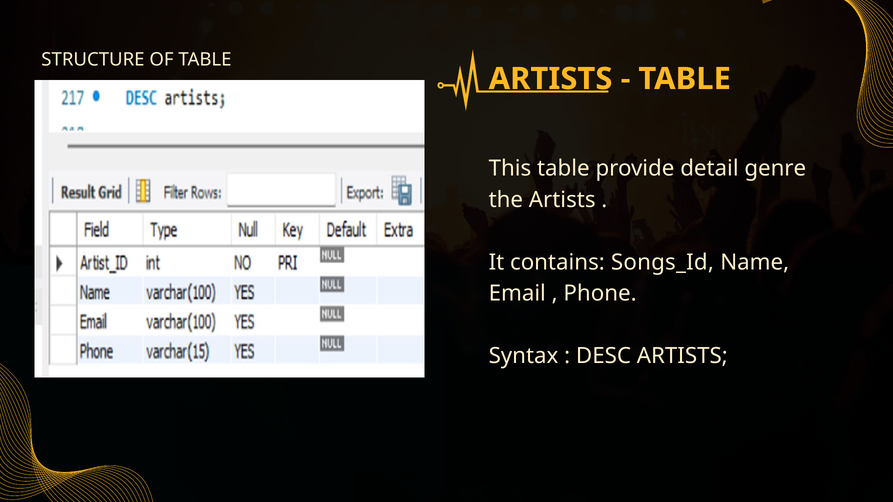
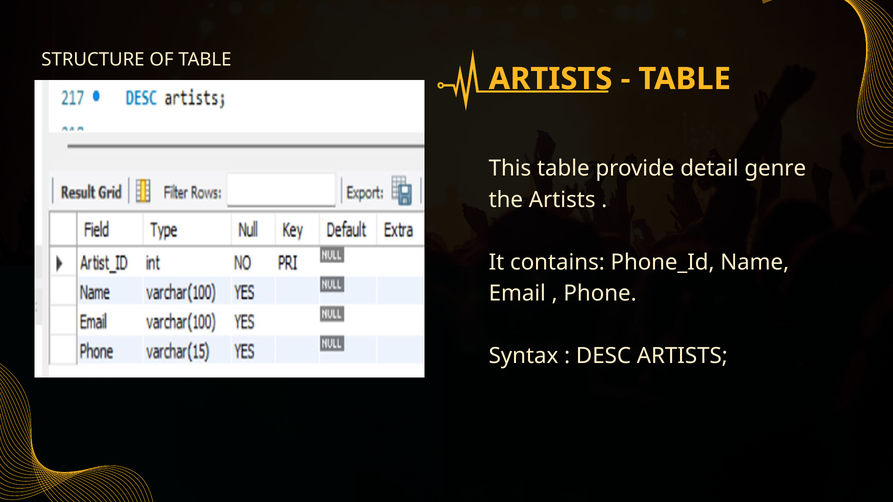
Songs_Id: Songs_Id -> Phone_Id (663, 262)
